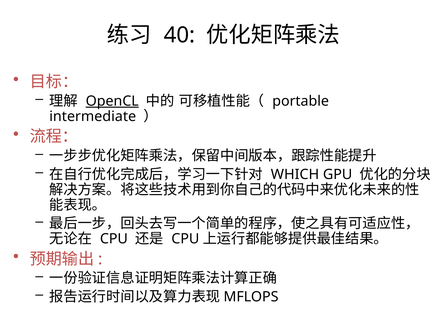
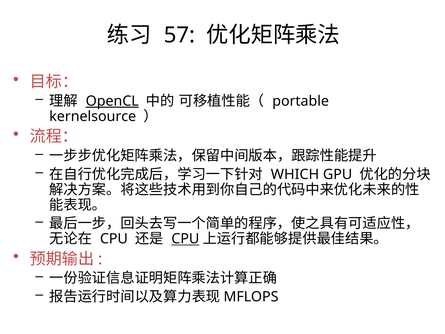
40: 40 -> 57 (179, 35)
intermediate: intermediate -> kernelsource (93, 116)
CPU underline: none -> present (185, 239)
